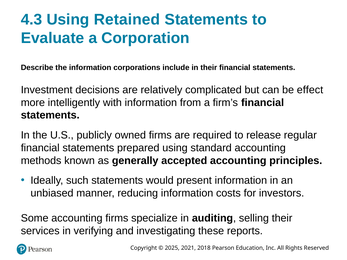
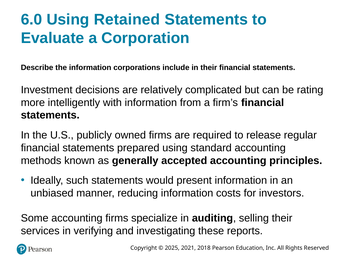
4.3: 4.3 -> 6.0 (32, 20)
effect: effect -> rating (310, 90)
